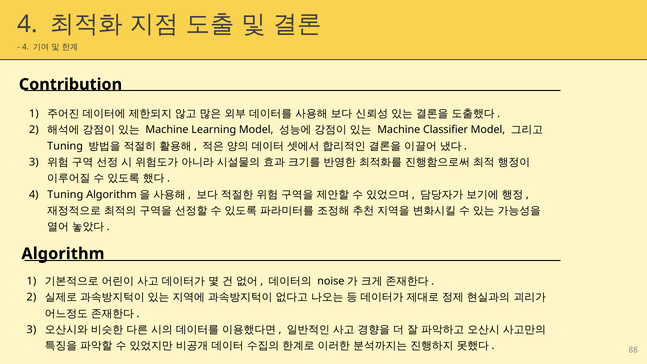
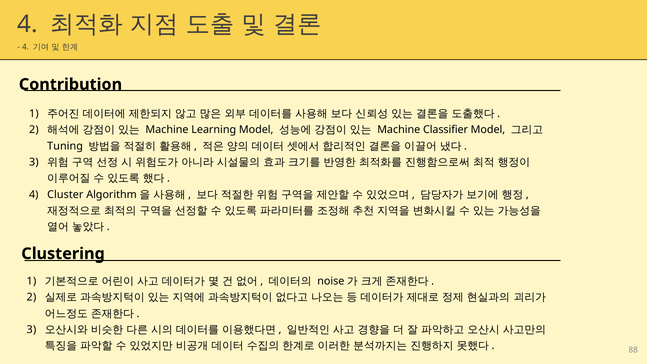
4 Tuning: Tuning -> Cluster (65, 194)
Algorithm: Algorithm -> Clustering (63, 254)
